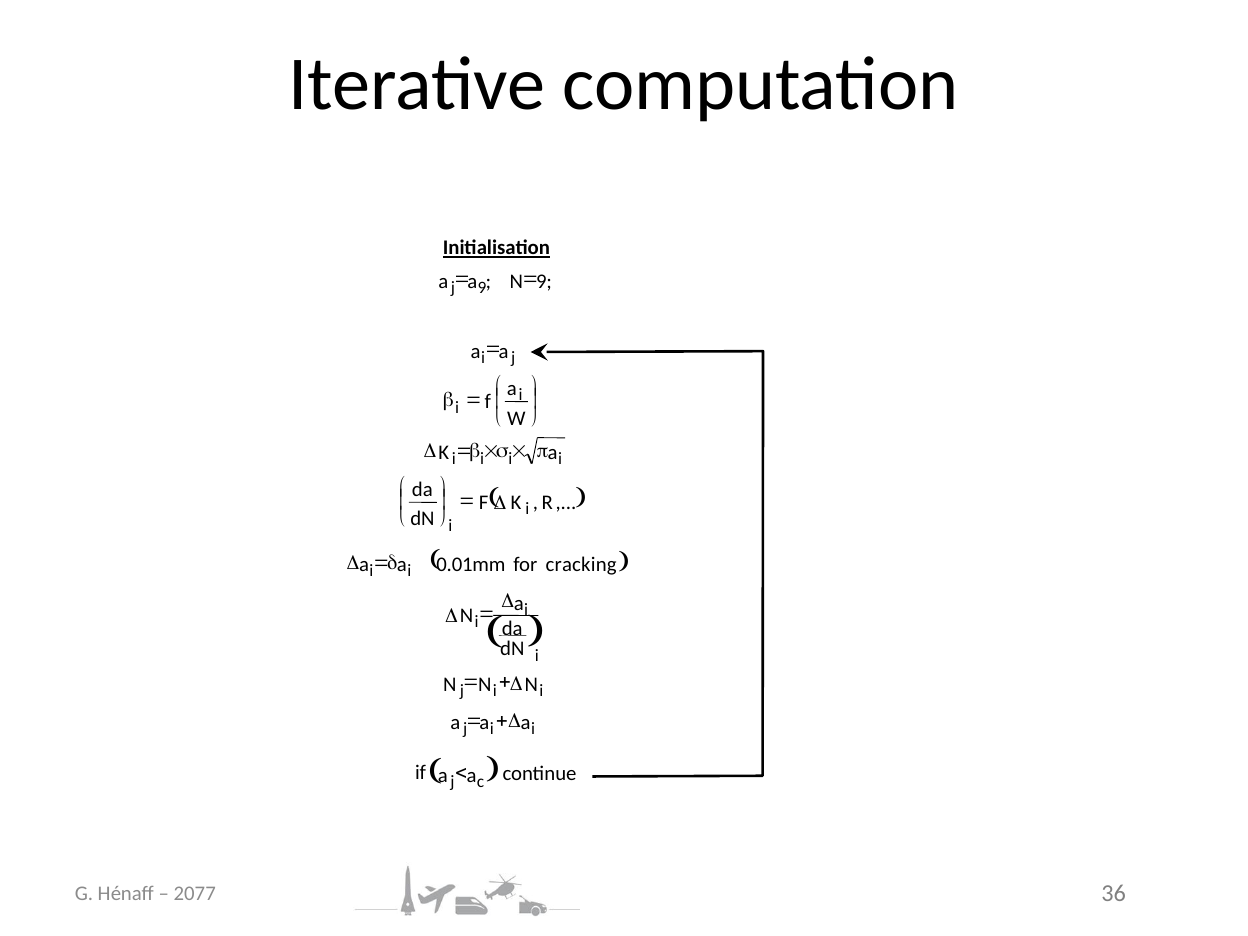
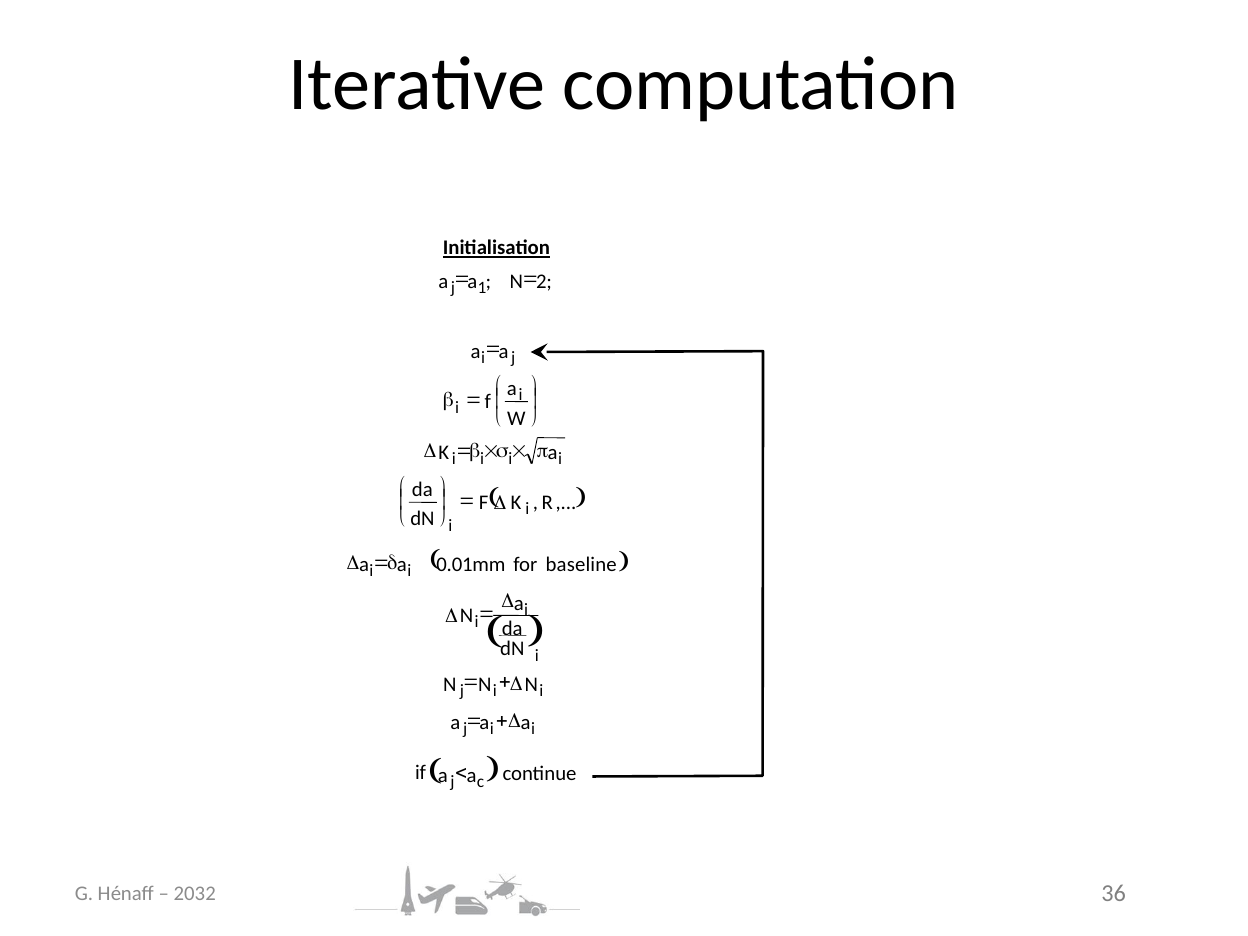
a 9: 9 -> 1 (482, 288)
9: 9 -> 2 (544, 281)
cracking: cracking -> baseline (581, 565)
2077: 2077 -> 2032 (195, 894)
